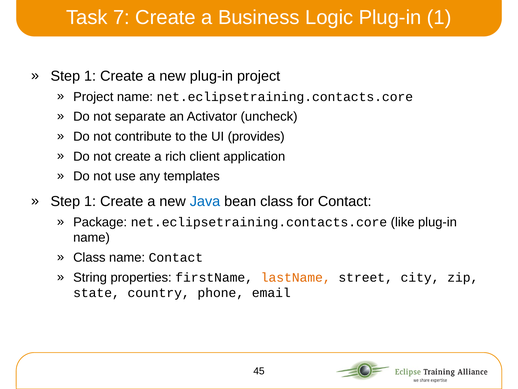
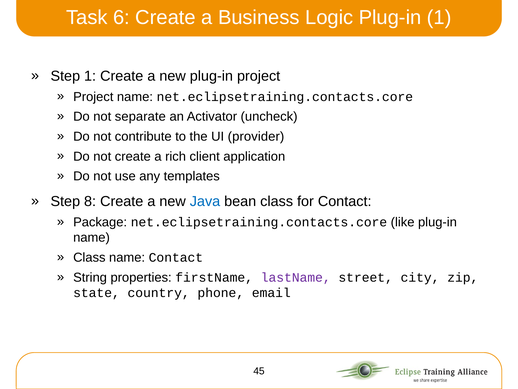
7: 7 -> 6 (121, 18)
provides: provides -> provider (256, 136)
1: 1 -> 8 (90, 201)
lastName colour: orange -> purple (296, 277)
